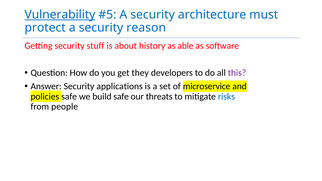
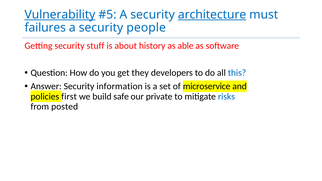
architecture underline: none -> present (212, 15)
protect: protect -> failures (45, 28)
reason: reason -> people (146, 28)
this colour: purple -> blue (237, 73)
applications: applications -> information (120, 86)
policies safe: safe -> first (69, 96)
threats: threats -> private (159, 96)
people: people -> posted (65, 107)
